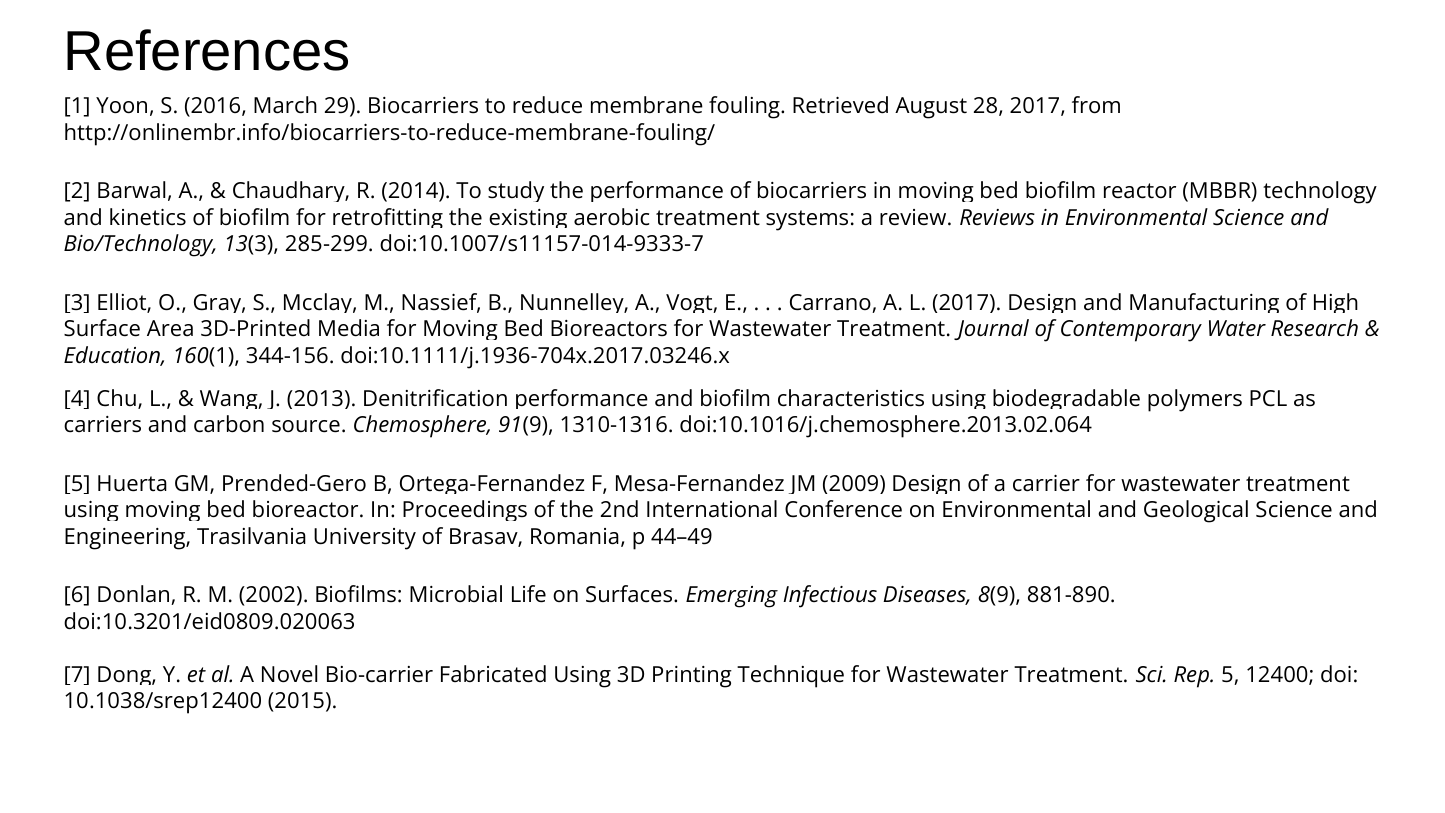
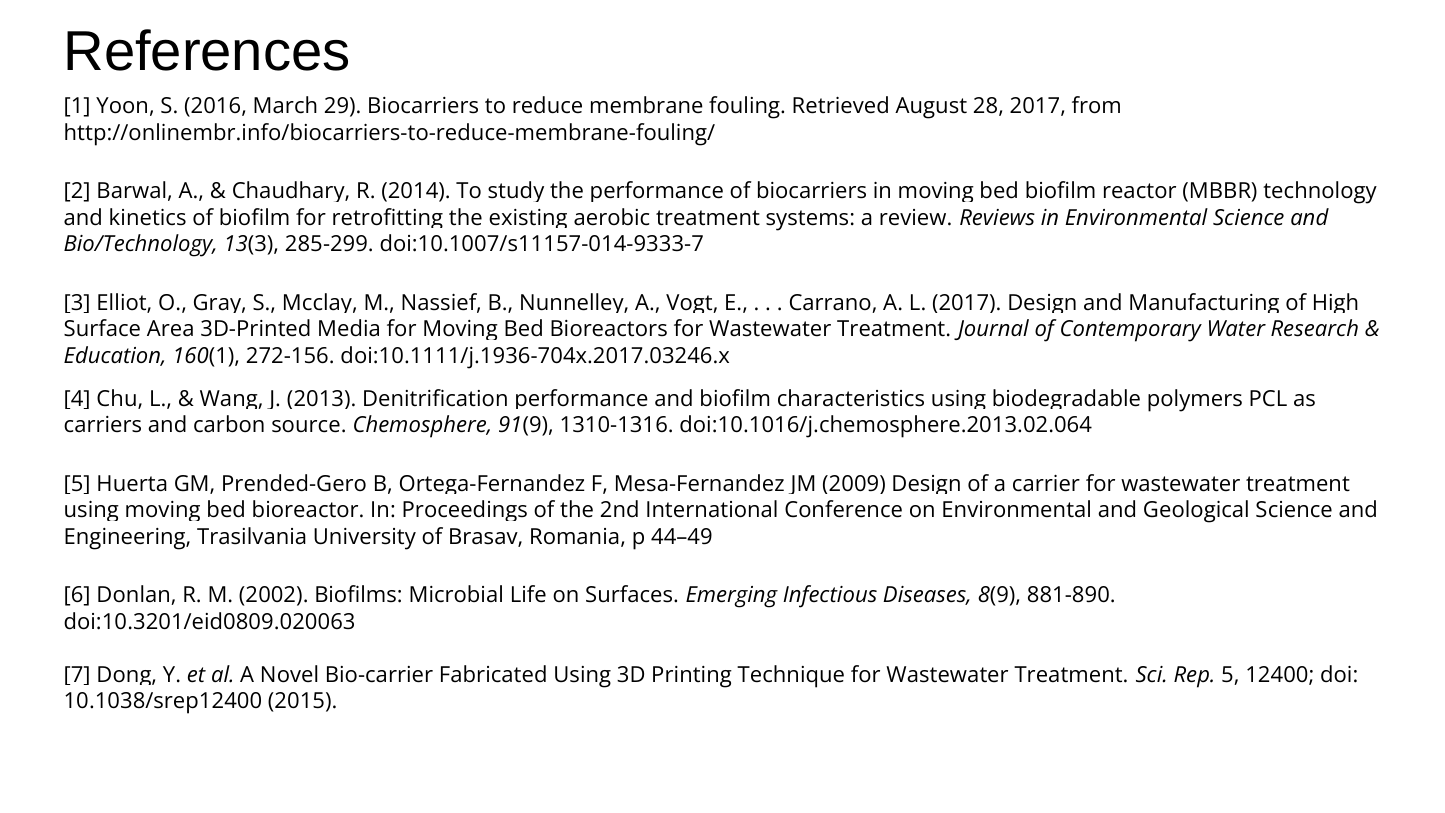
344-156: 344-156 -> 272-156 (290, 356)
